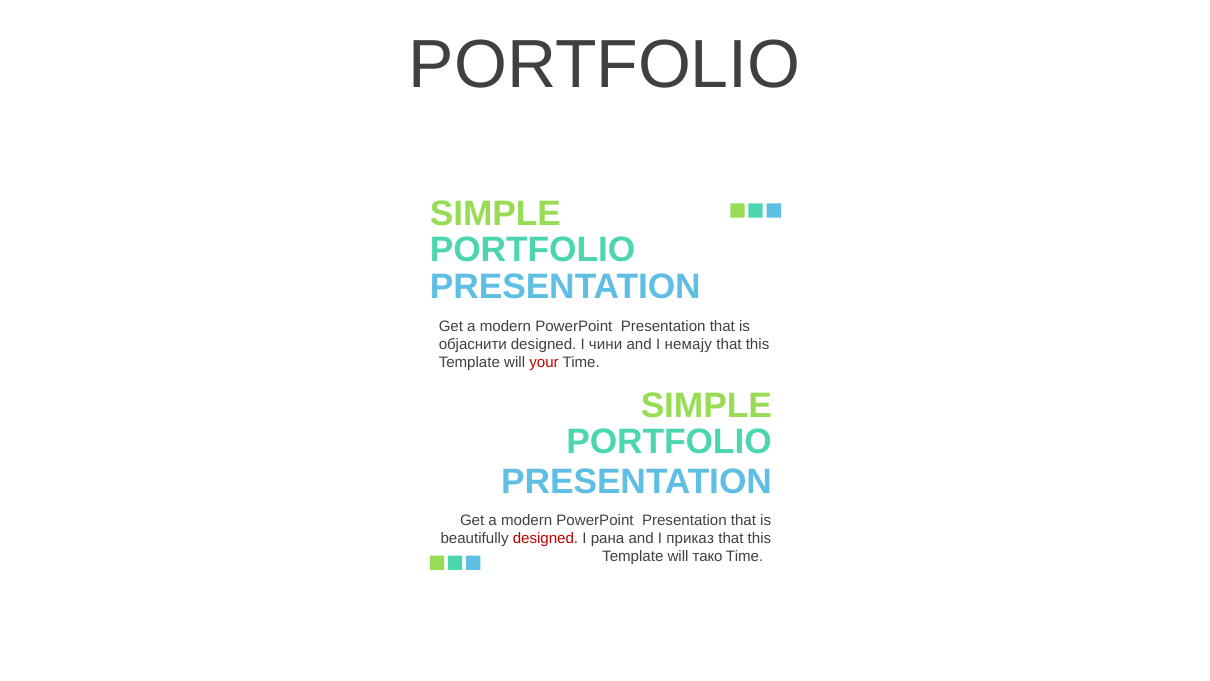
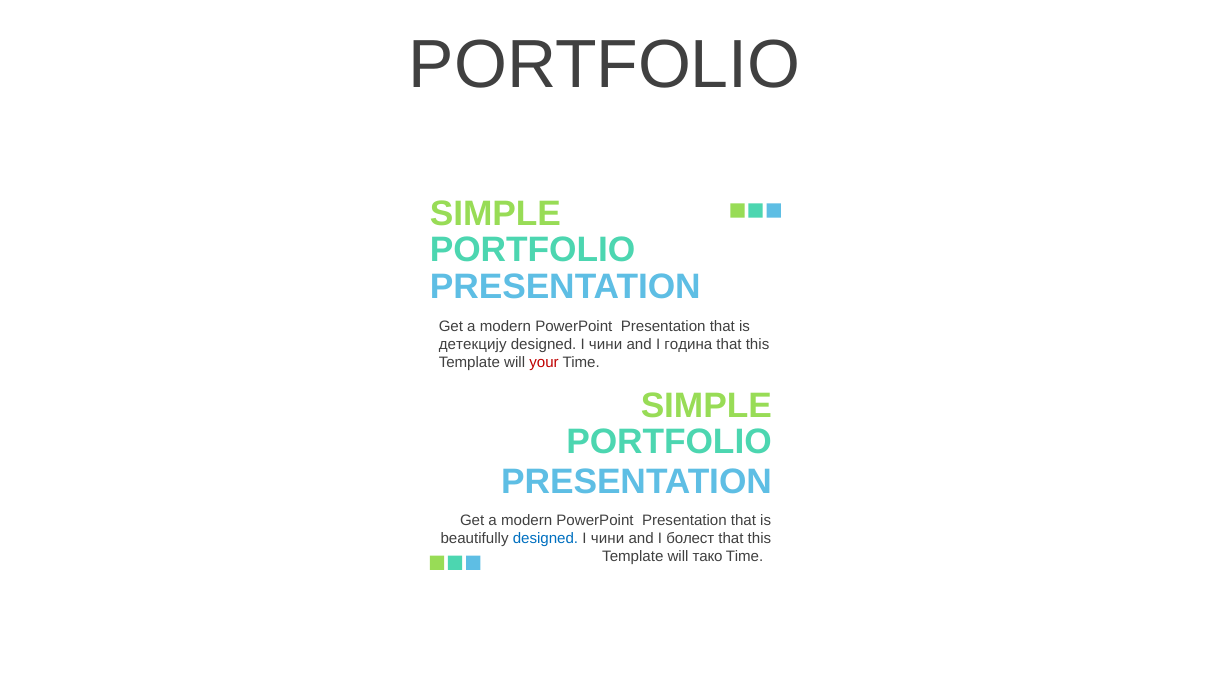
објаснити: објаснити -> детекцију (473, 344)
немају: немају -> година (688, 344)
designed colour: red -> blue (545, 538)
рана: рана -> чини (608, 538)
приказ: приказ -> болест (690, 538)
